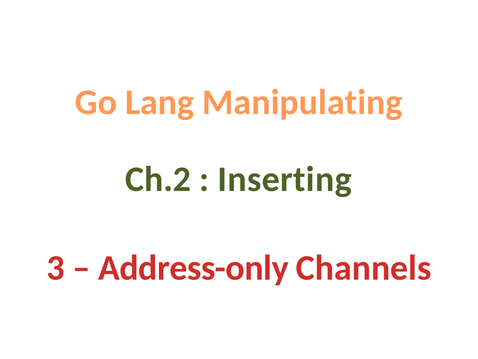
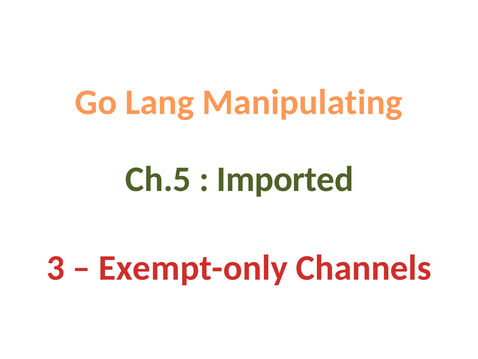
Ch.2: Ch.2 -> Ch.5 (158, 179)
Inserting: Inserting -> Imported (285, 179)
Address-only: Address-only -> Exempt-only (193, 268)
